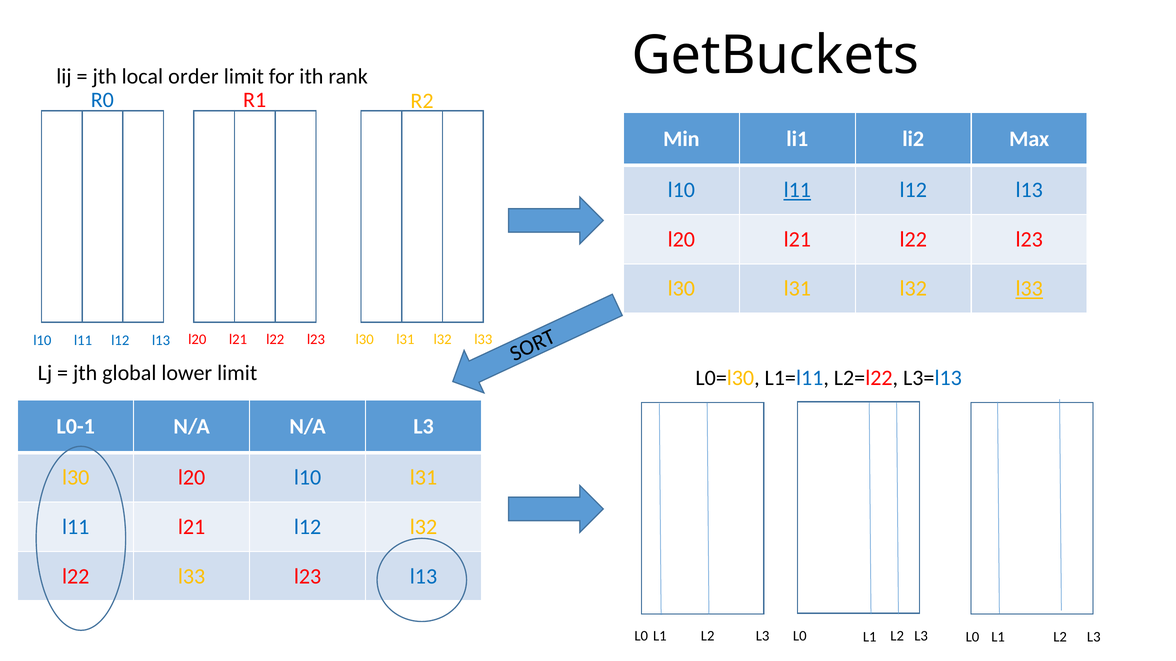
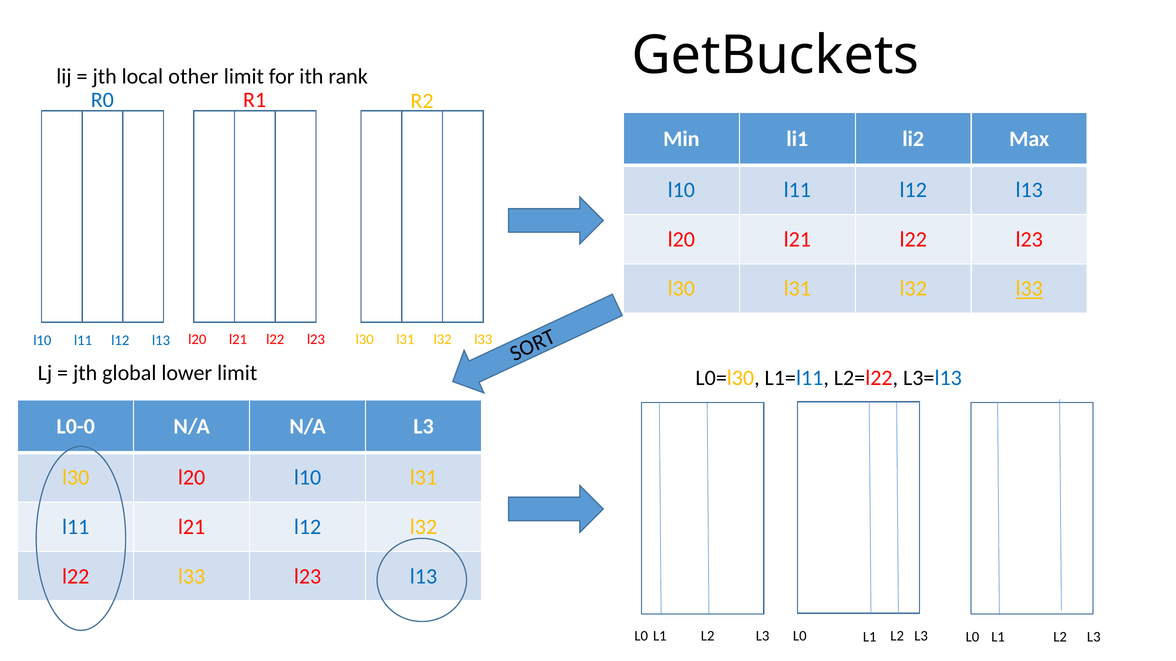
order: order -> other (193, 76)
l11 underline: present -> none (797, 190)
L0-1: L0-1 -> L0-0 (76, 427)
